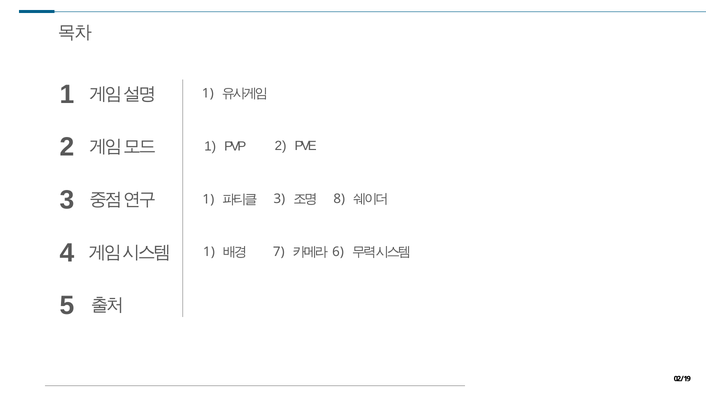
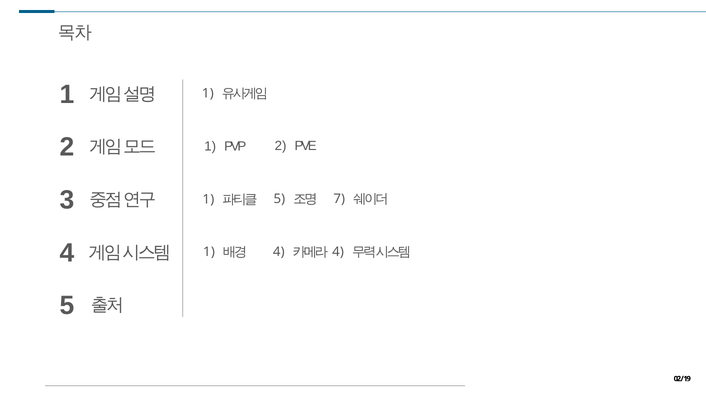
3: 3 -> 5 (279, 199)
8: 8 -> 7 (339, 199)
7: 7 -> 4 (279, 252)
6: 6 -> 4 (338, 252)
